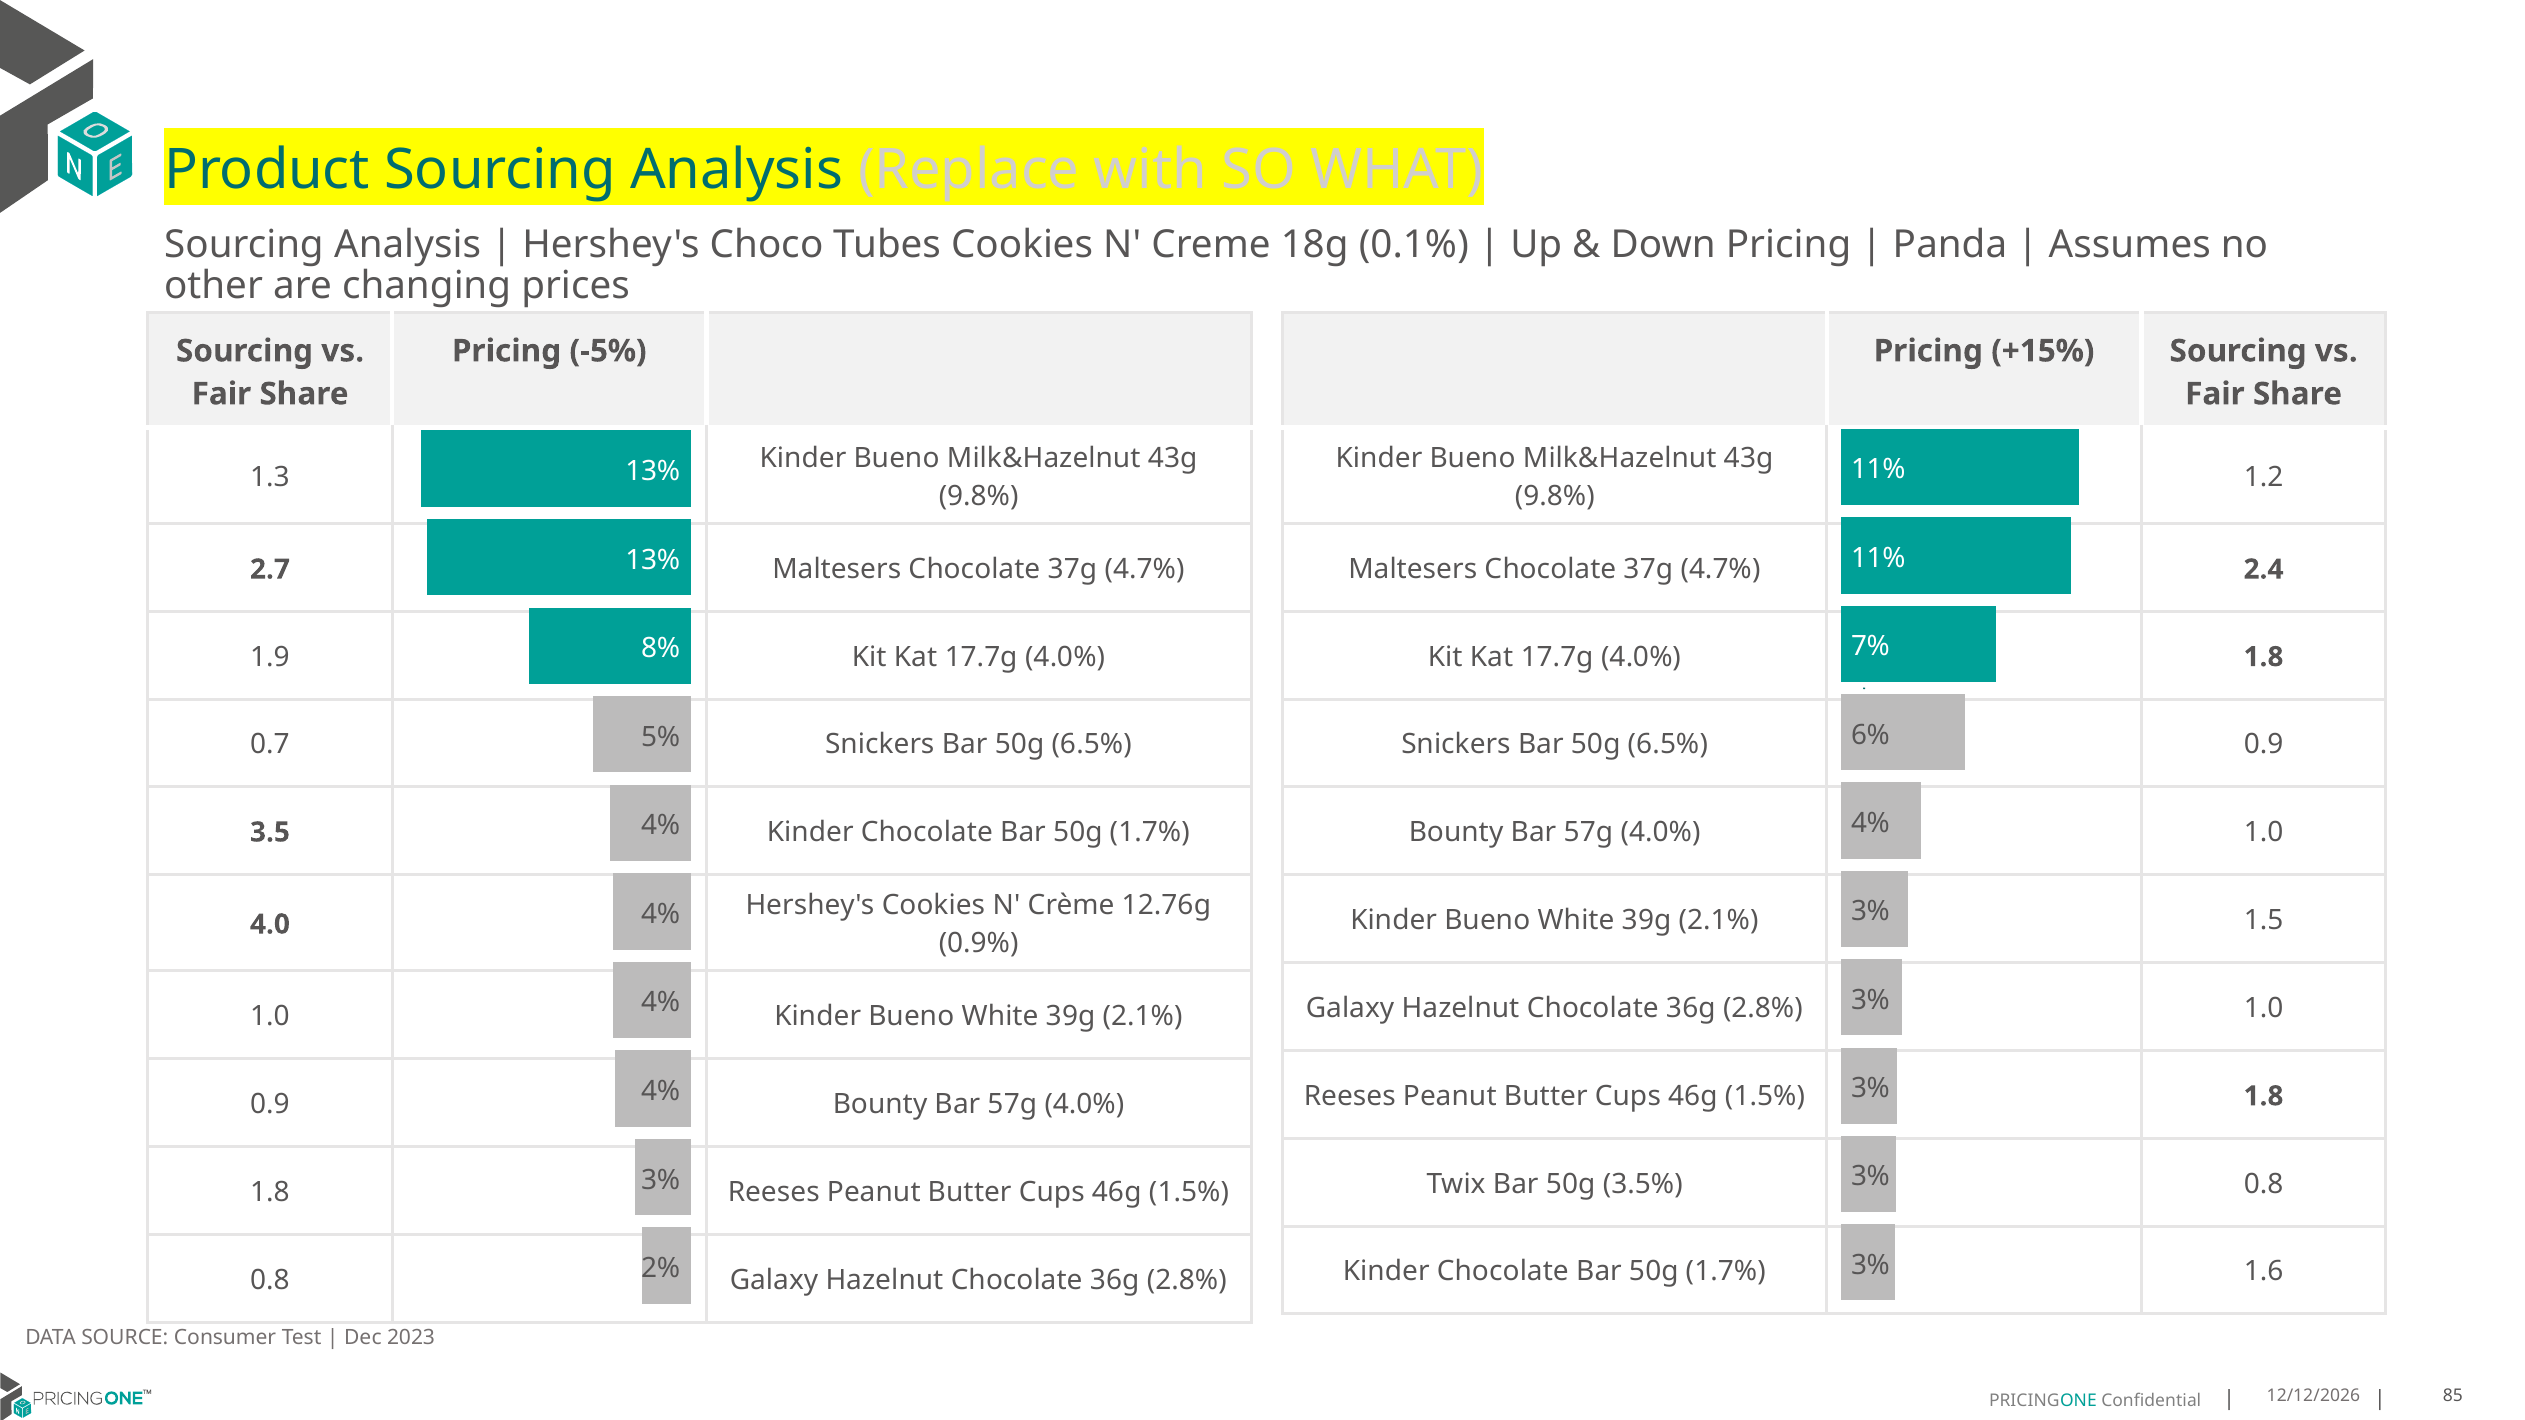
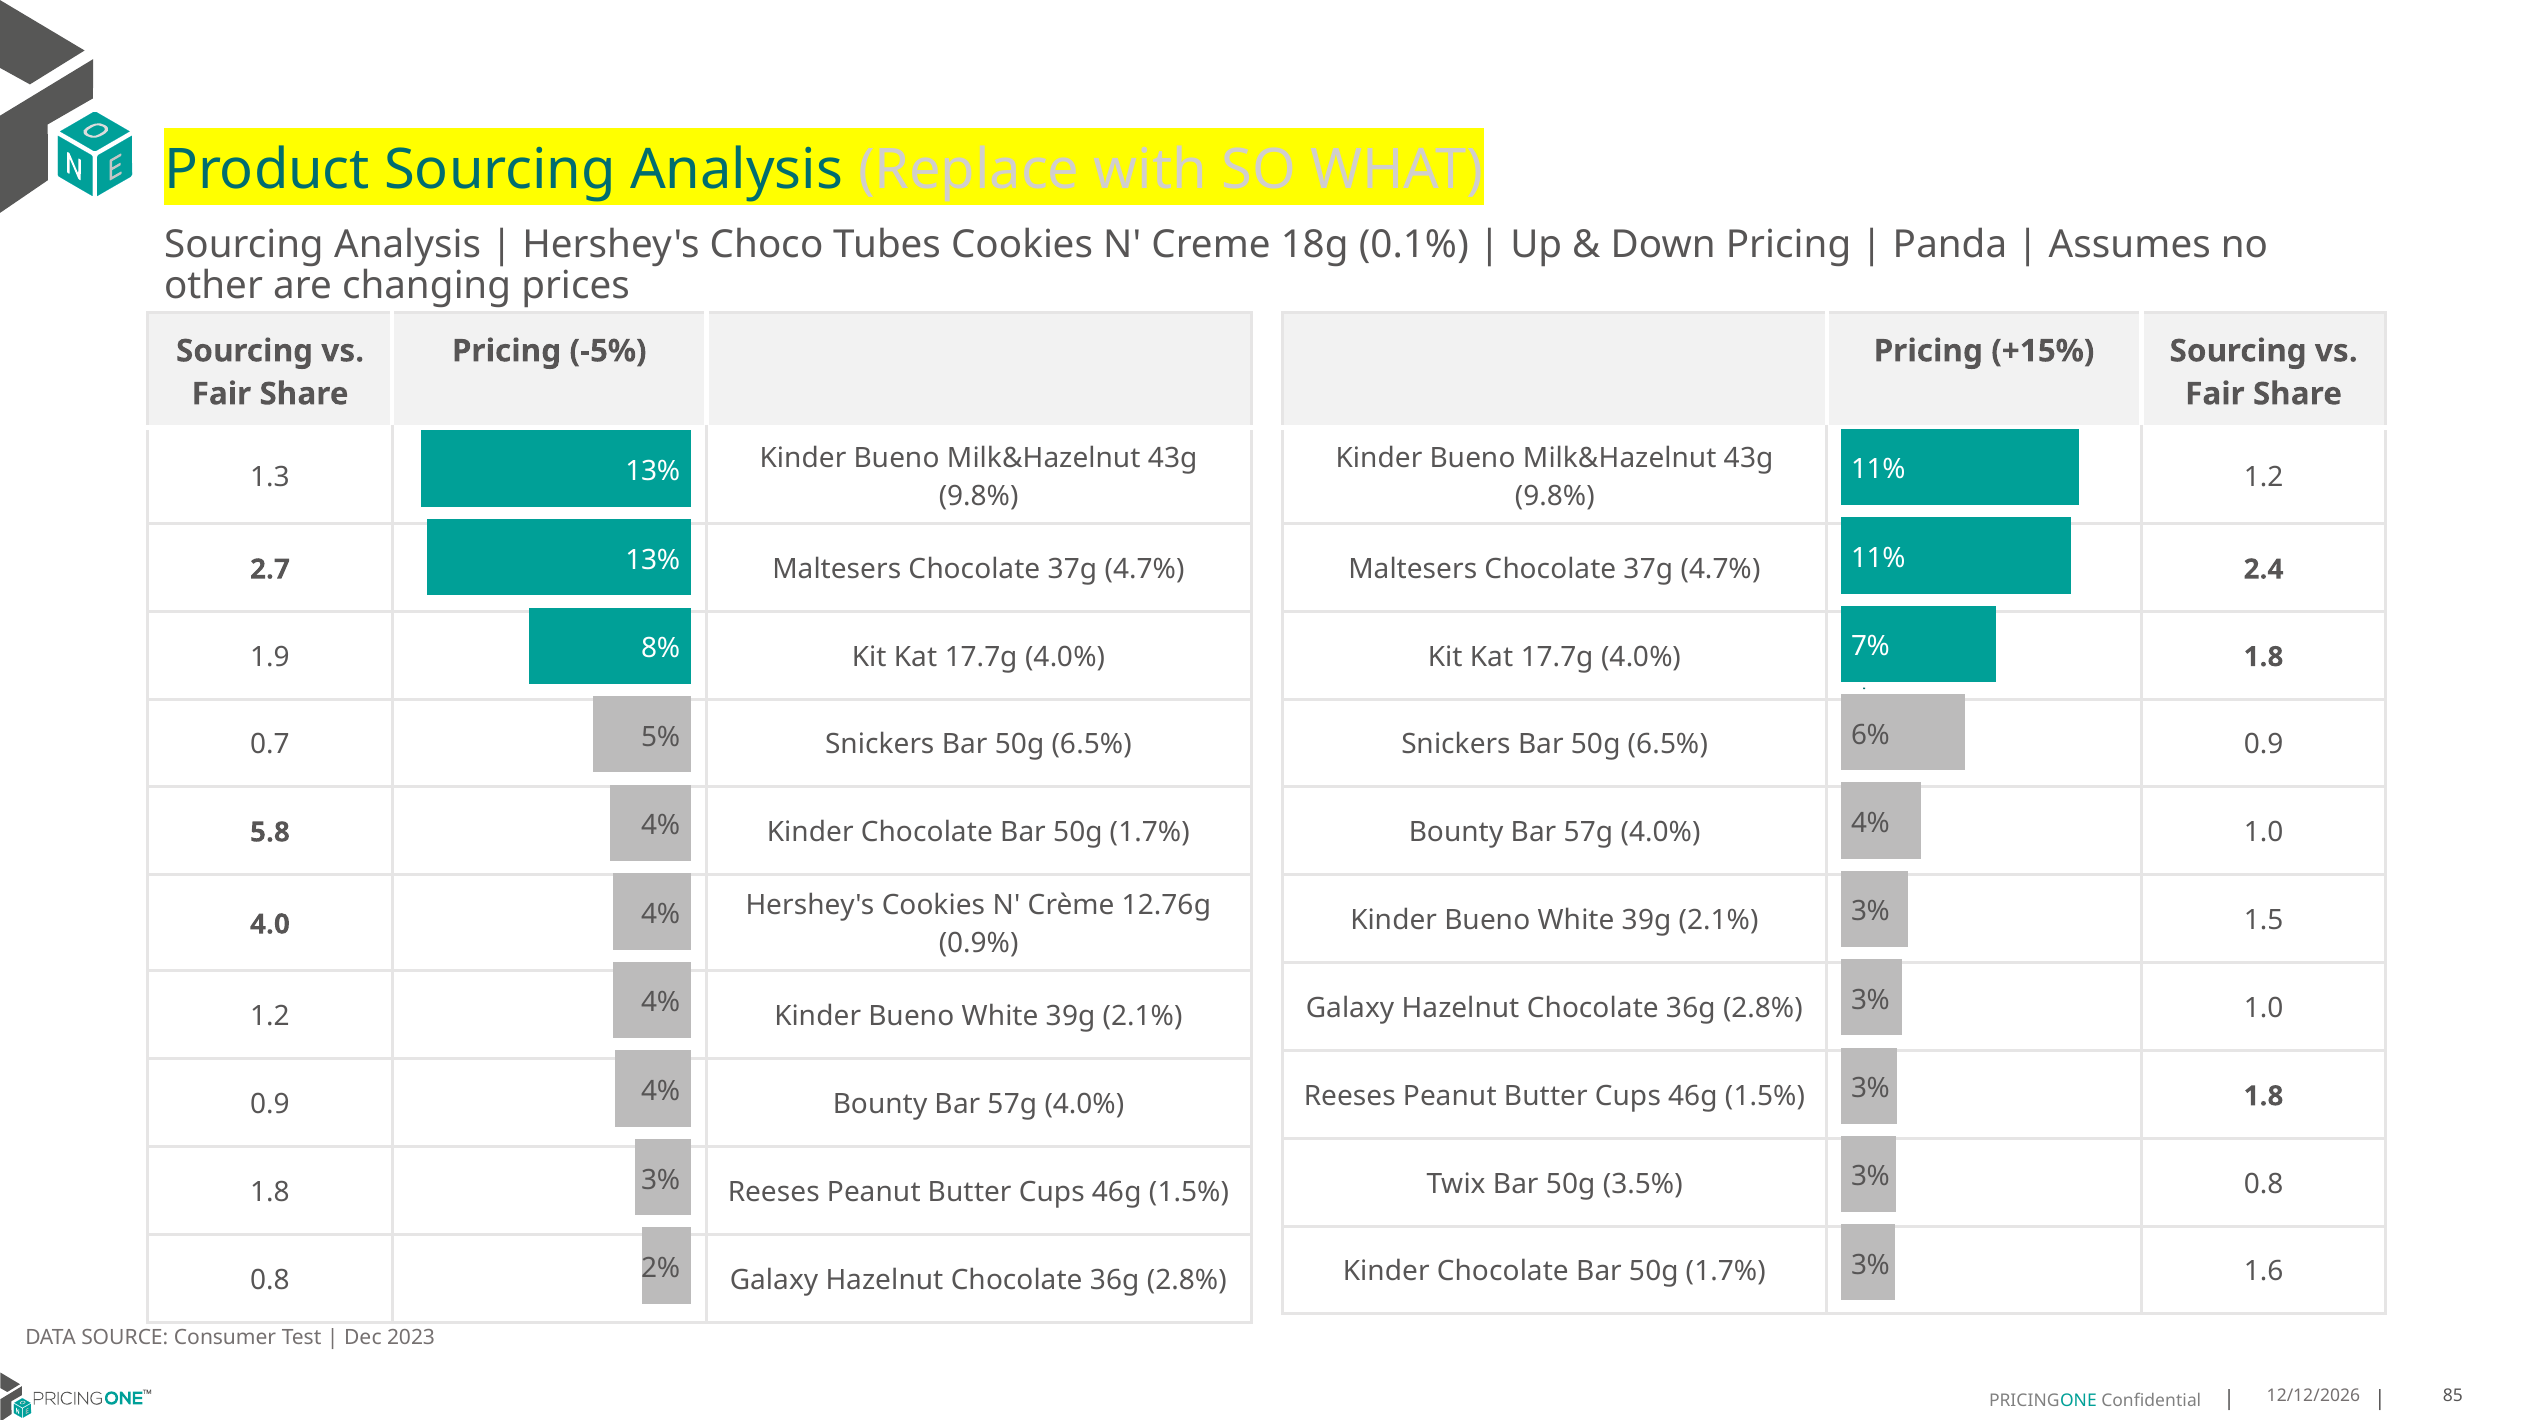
3.5: 3.5 -> 5.8 (270, 832)
1.0: 1.0 -> 1.2 (270, 1017)
